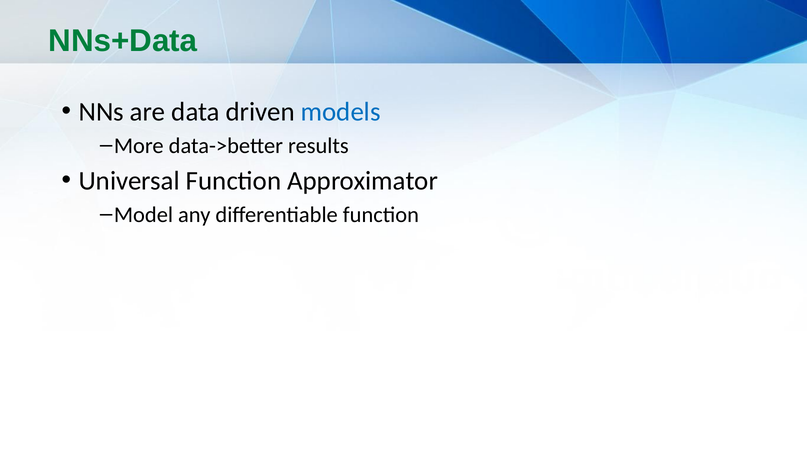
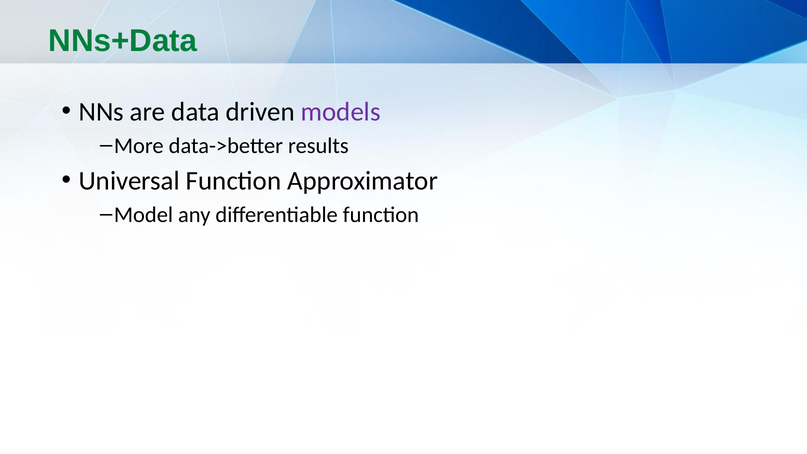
models colour: blue -> purple (341, 112)
